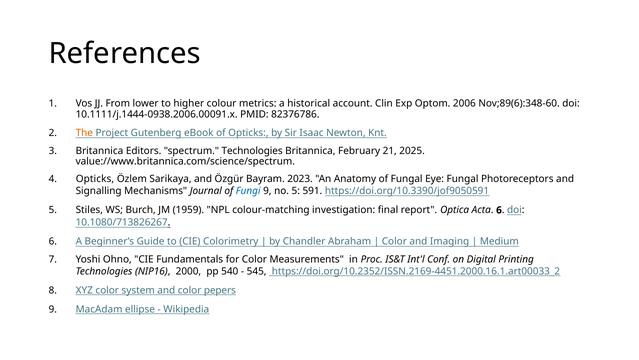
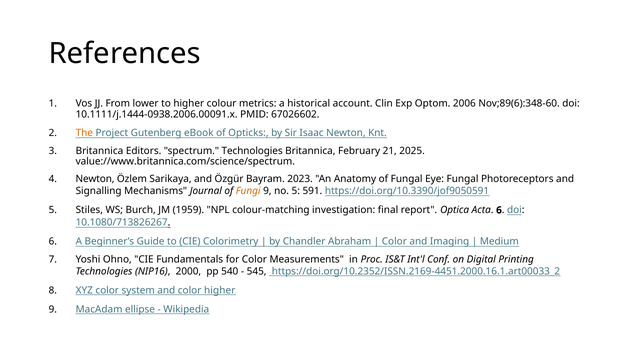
82376786: 82376786 -> 67026602 (295, 114)
Opticks: Opticks -> Newton (95, 179)
Fungi colour: blue -> orange (248, 191)
color pepers: pepers -> higher (220, 290)
